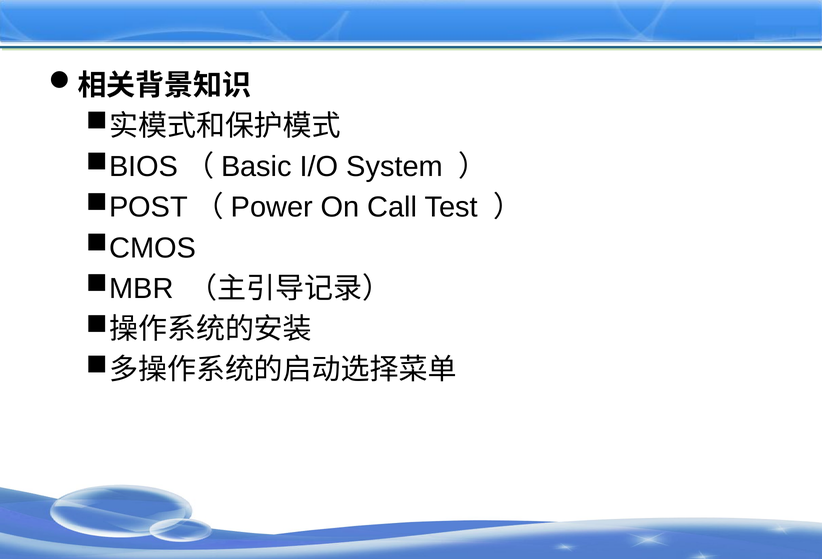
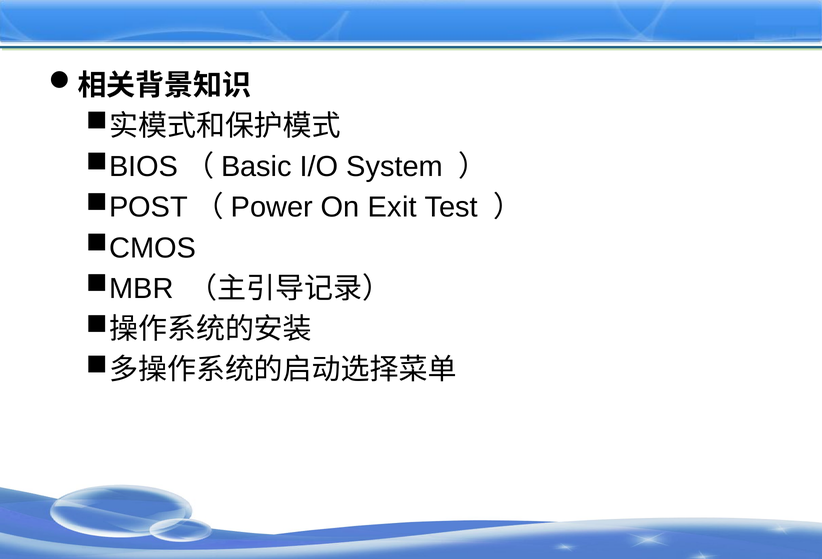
Call: Call -> Exit (392, 207)
